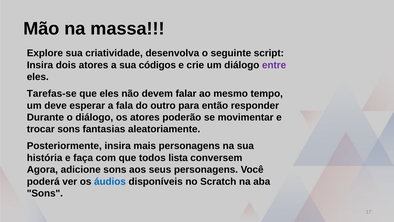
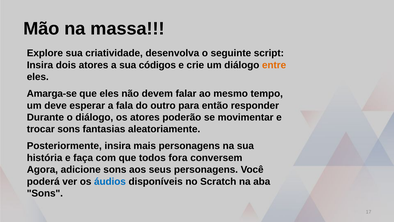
entre colour: purple -> orange (274, 65)
Tarefas-se: Tarefas-se -> Amarga-se (52, 94)
lista: lista -> fora (178, 158)
